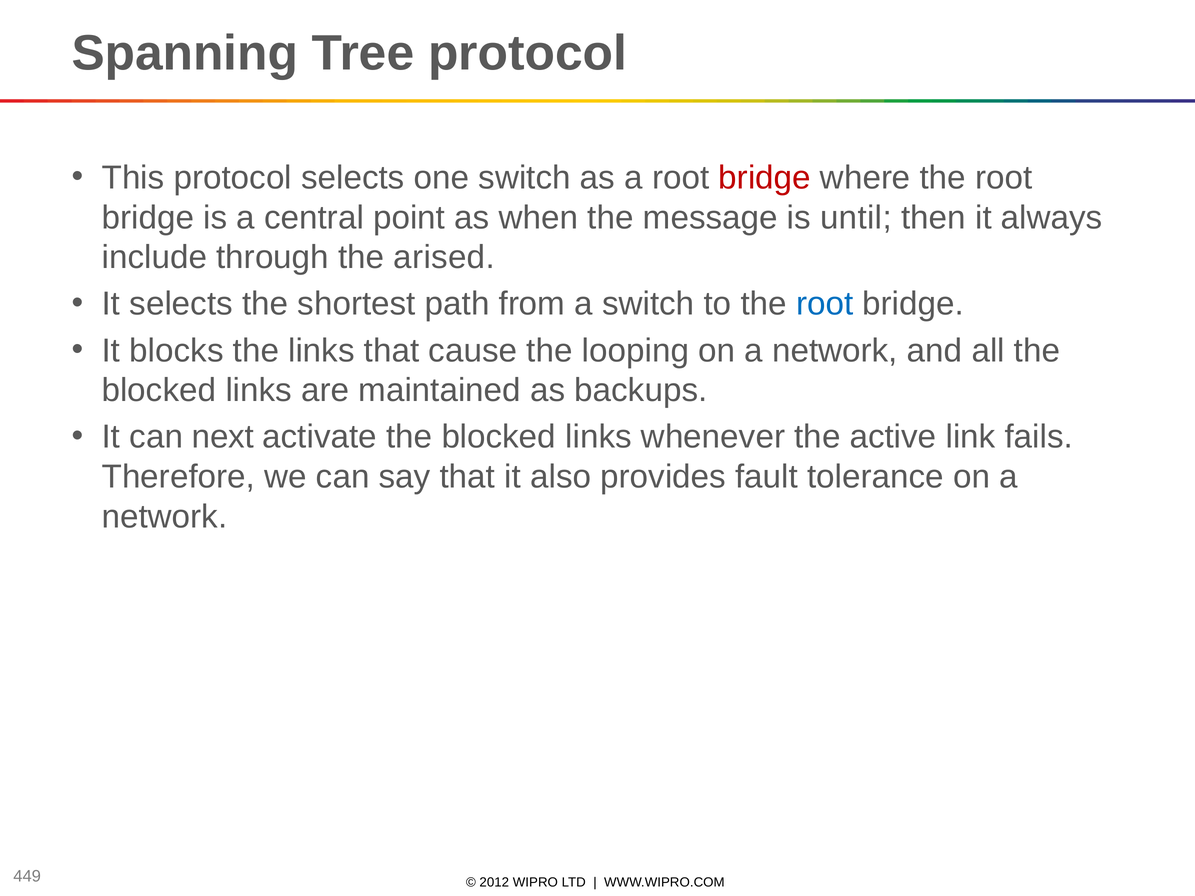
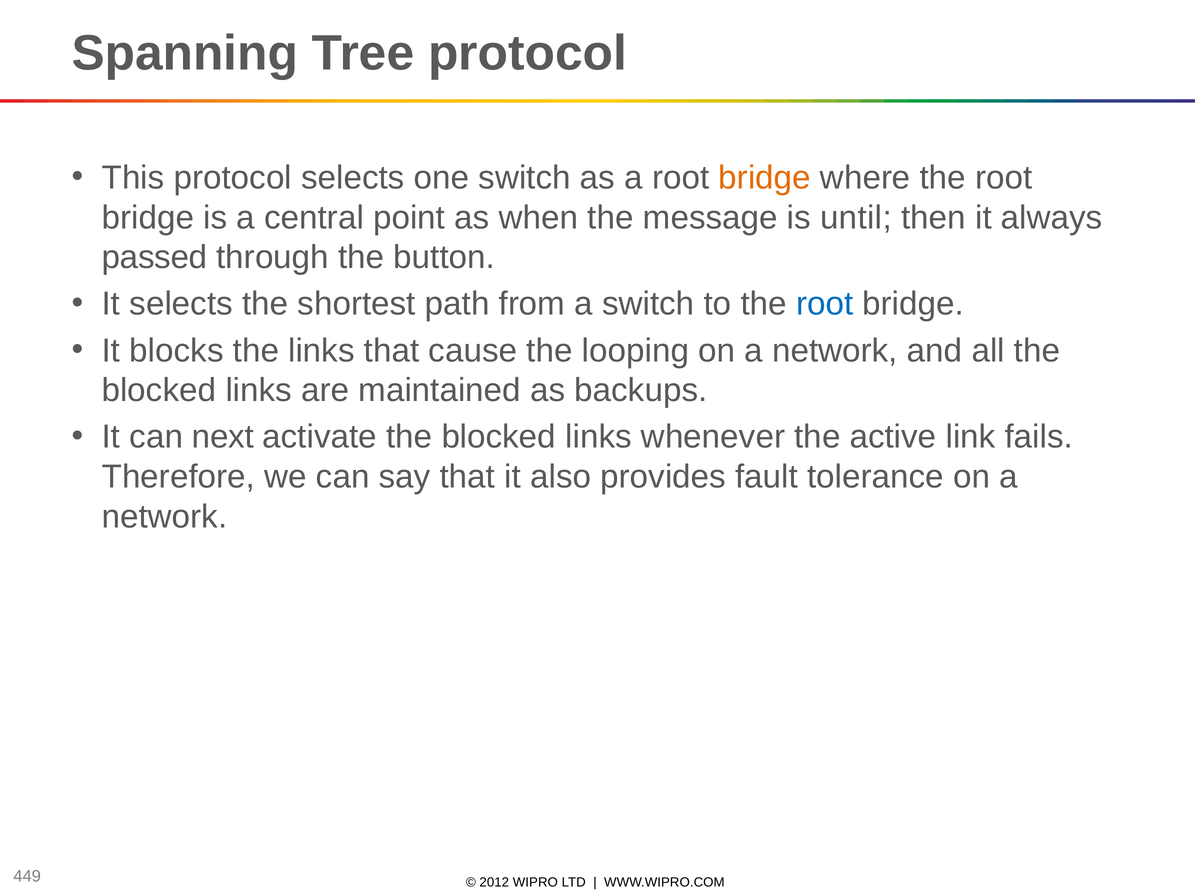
bridge colour: red -> orange (765, 178)
include: include -> passed (155, 258)
arised: arised -> button (444, 258)
